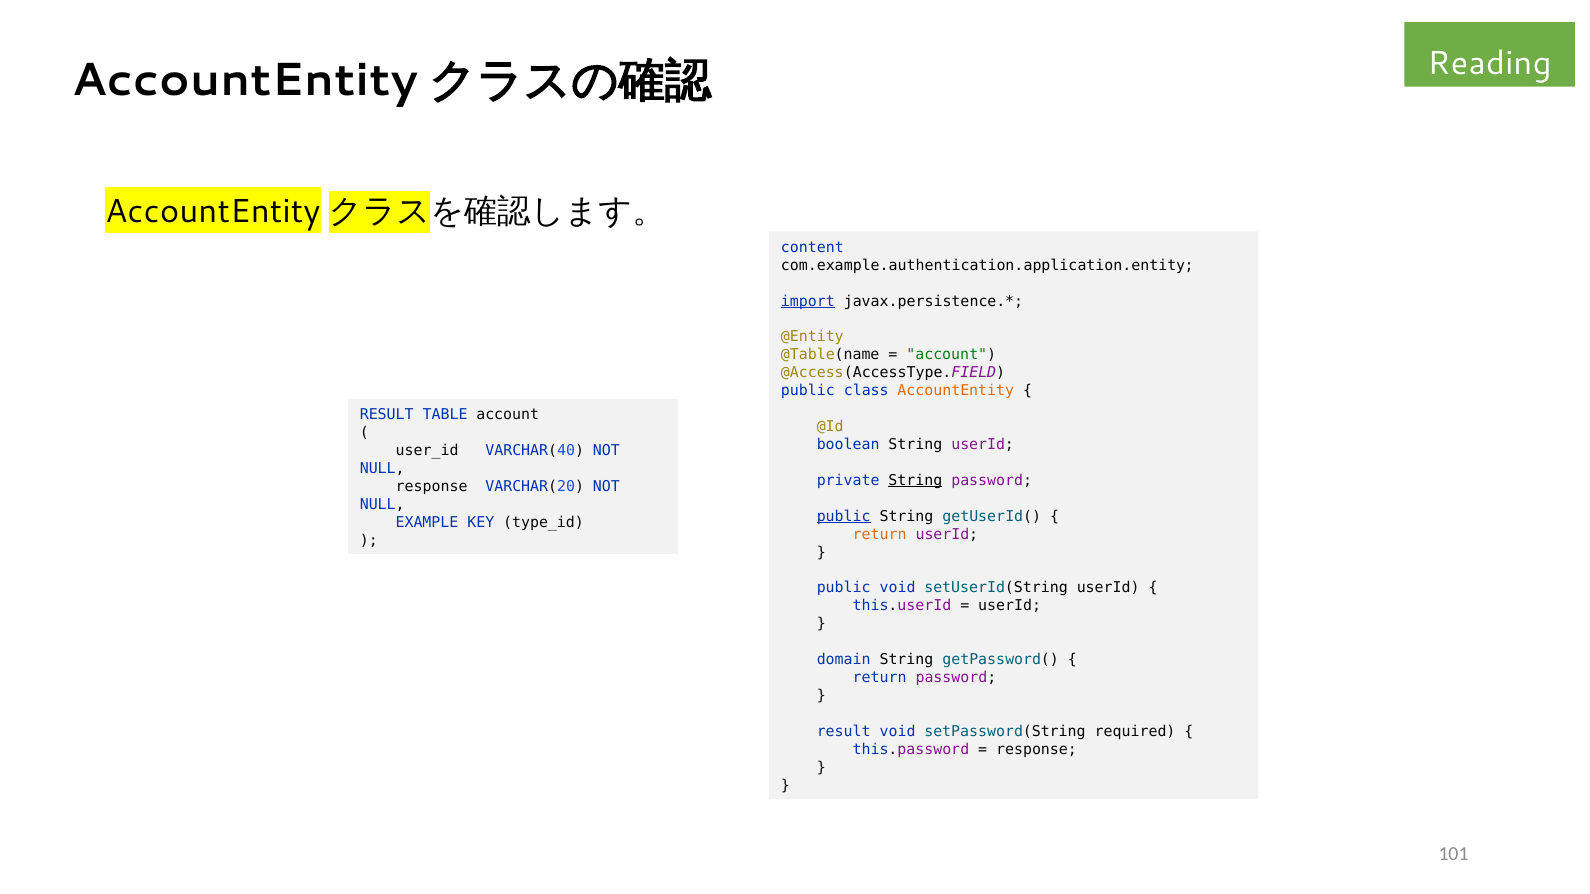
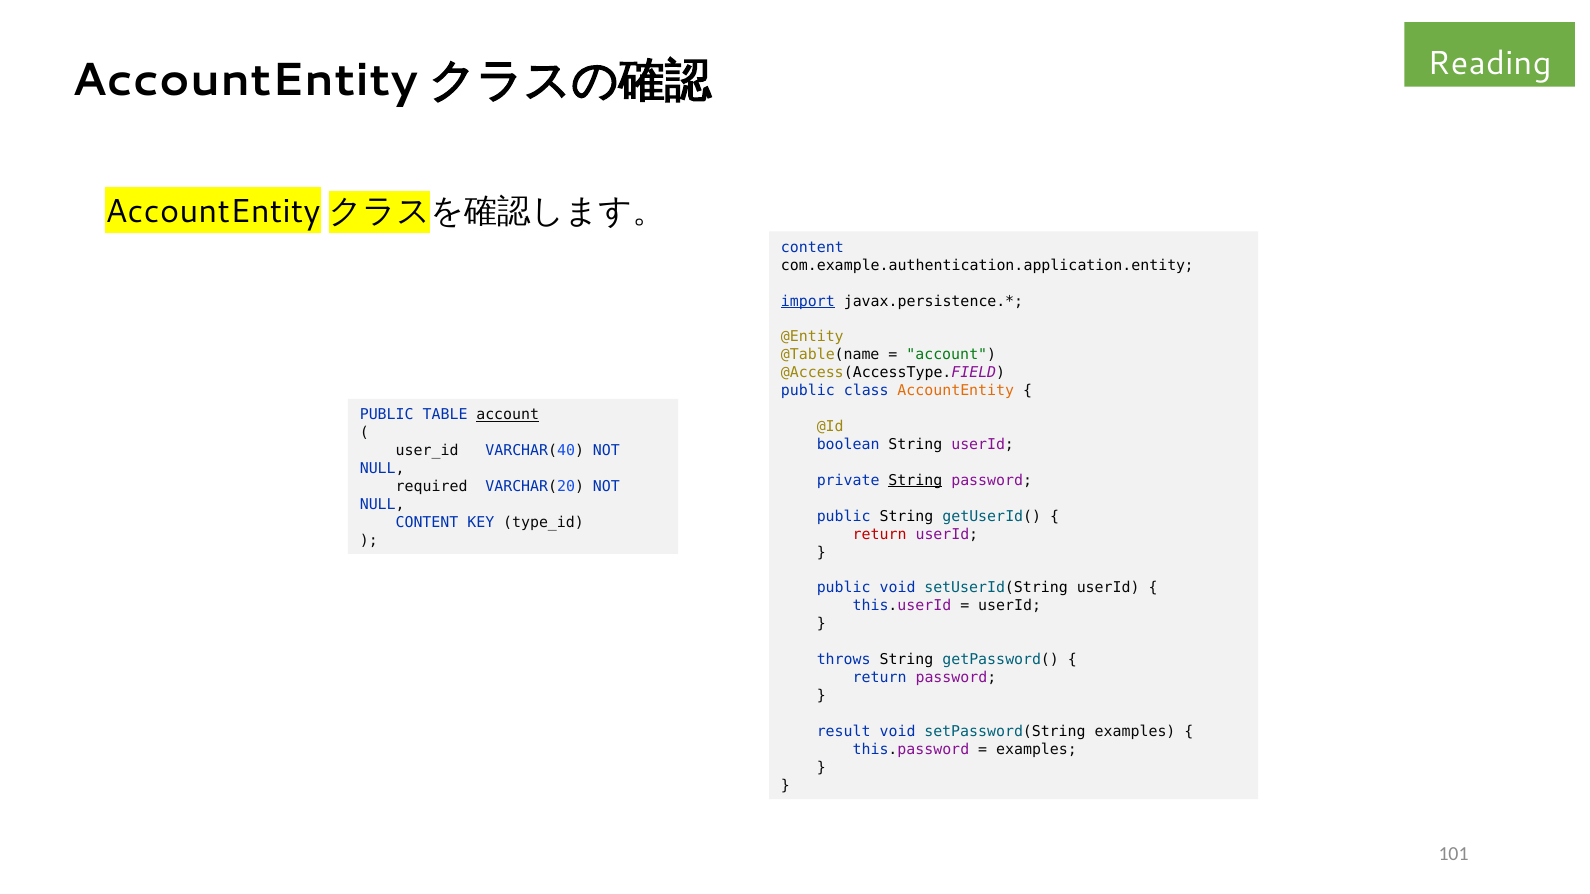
RESULT: RESULT -> PUBLIC (387, 415)
account underline: none -> present (508, 415)
response: response -> required (432, 487)
public underline: present -> none (844, 516)
EXAMPLE: EXAMPLE -> CONTENT (427, 522)
return colour: orange -> red (880, 534)
domain: domain -> throws (844, 660)
setPassword(String required: required -> examples (1135, 732)
response: response -> examples (1036, 750)
